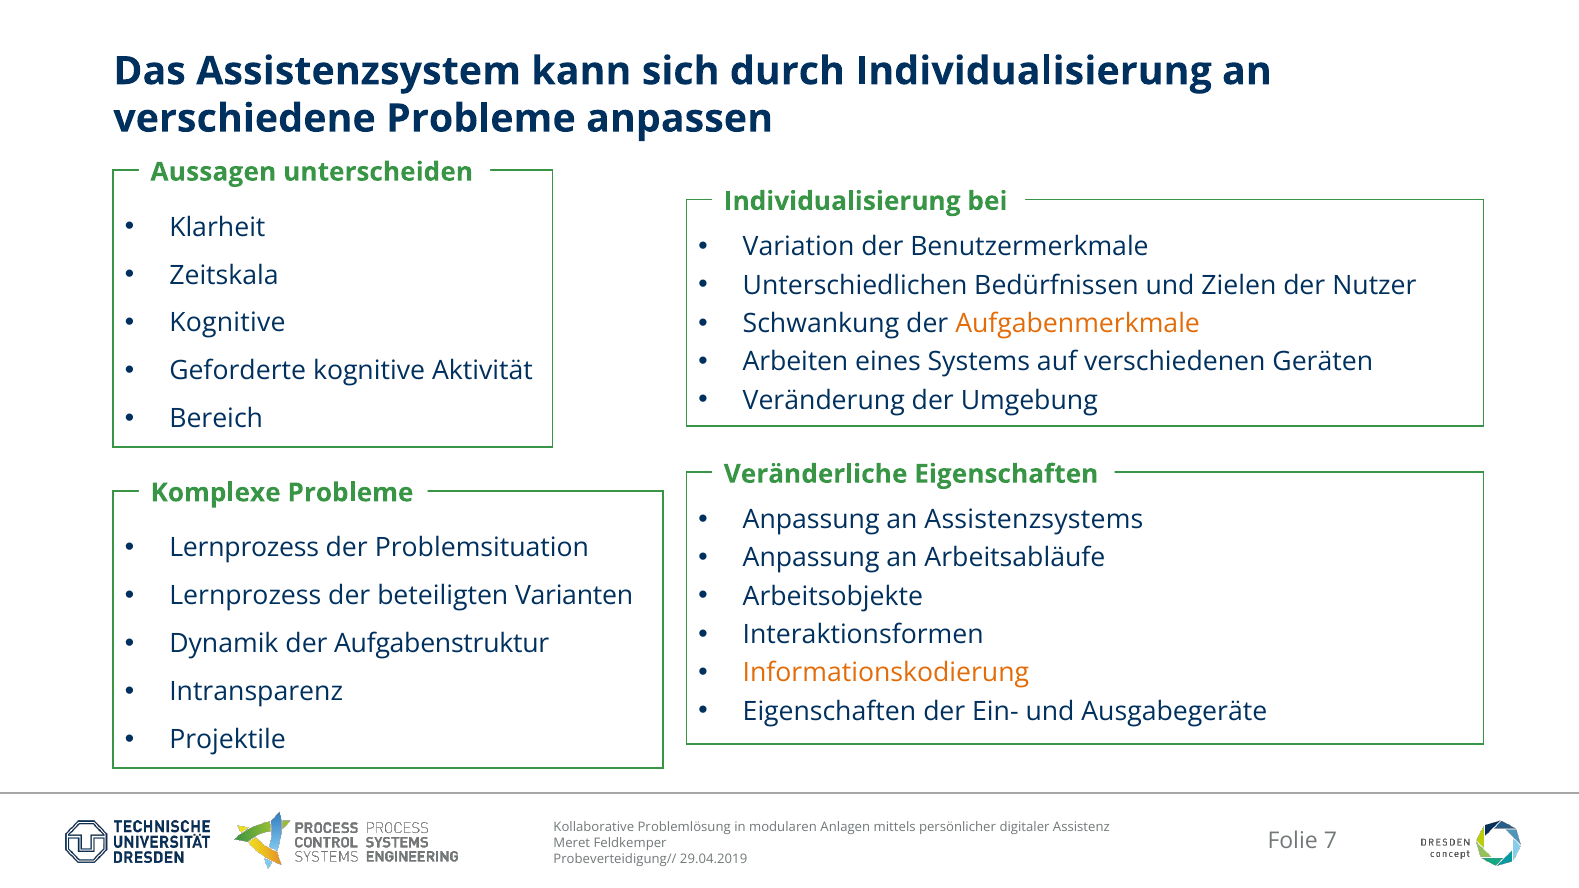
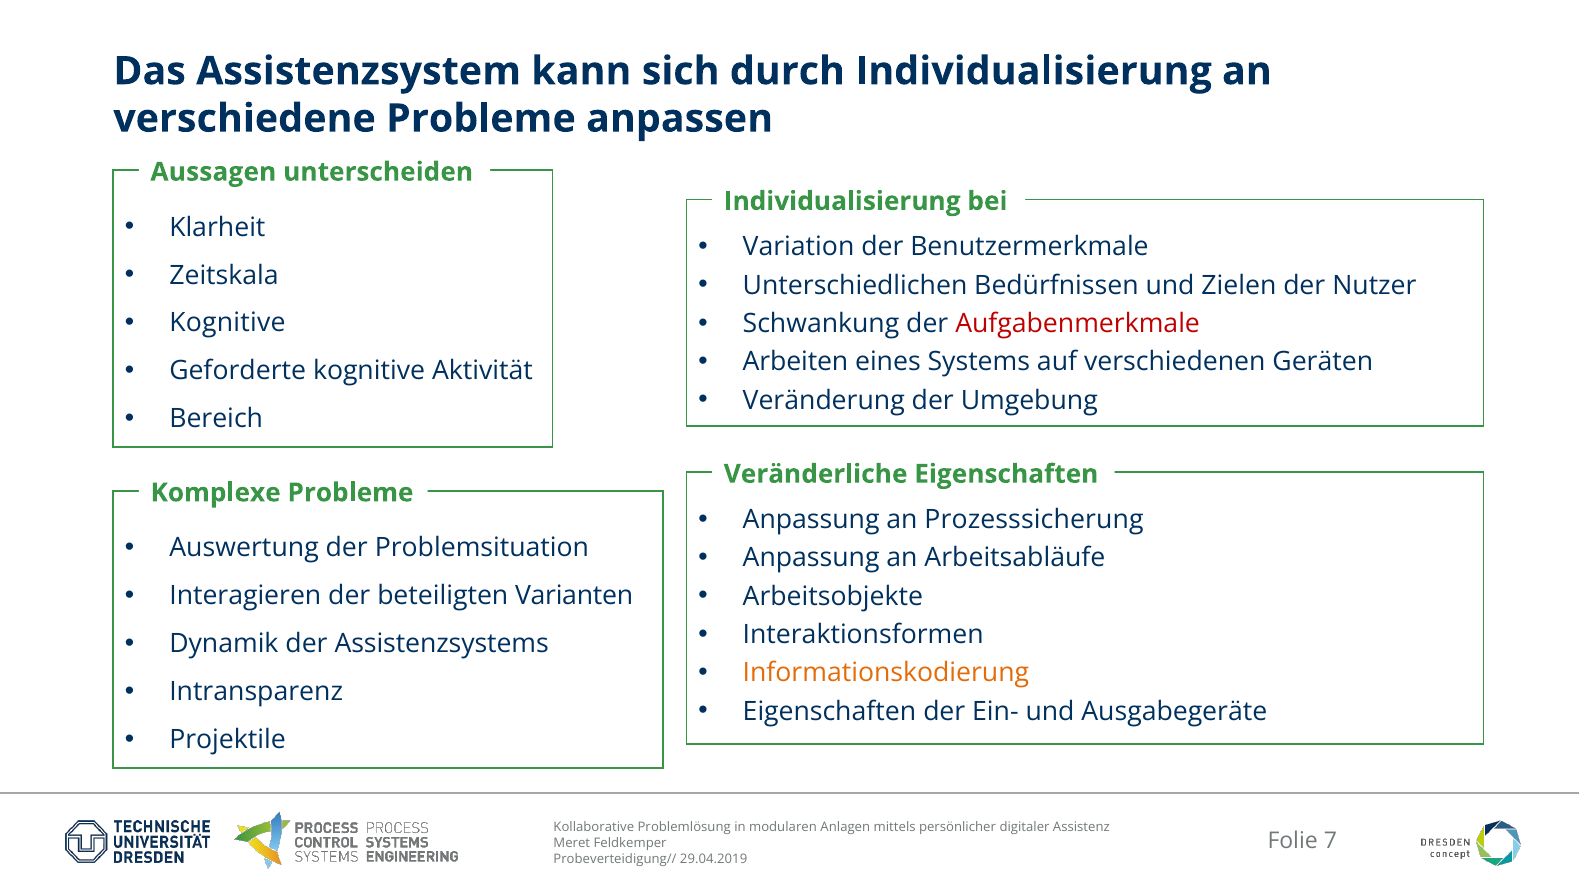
Aufgabenmerkmale colour: orange -> red (1078, 324)
Assistenzsystems: Assistenzsystems -> Prozesssicherung (1034, 520)
Lernprozess: Lernprozess -> Auswertung (244, 548)
Lernprozess: Lernprozess -> Interagieren (245, 596)
Aufgabenstruktur: Aufgabenstruktur -> Assistenzsystems (442, 644)
